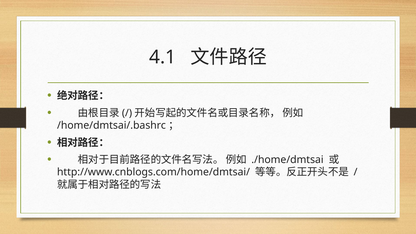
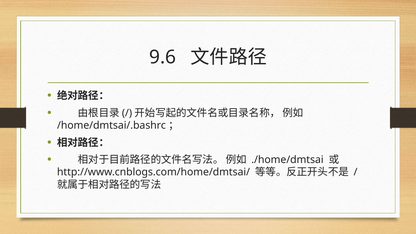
4.1: 4.1 -> 9.6 (163, 57)
